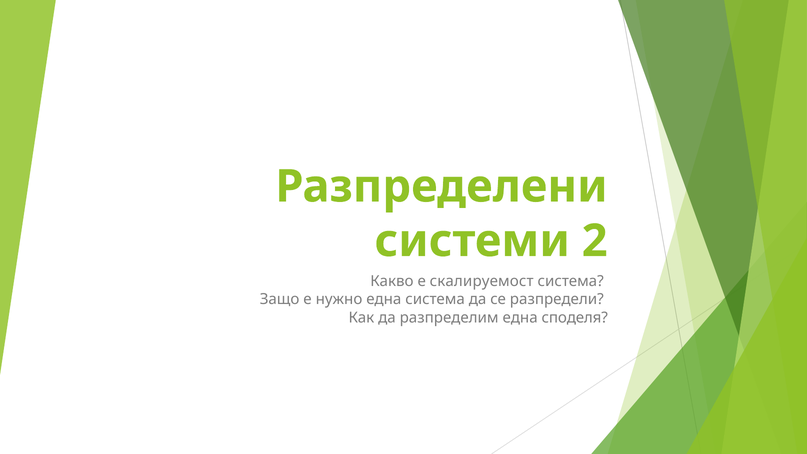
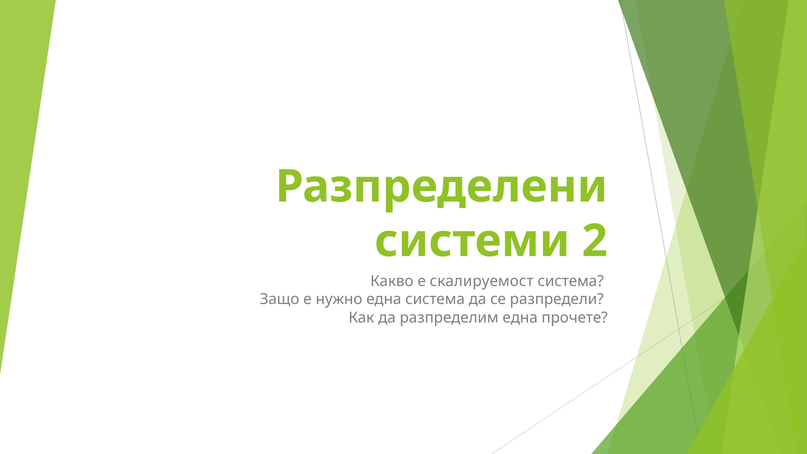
споделя: споделя -> прочете (575, 318)
